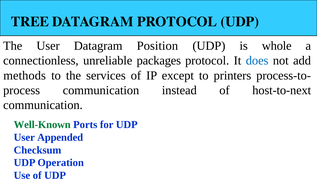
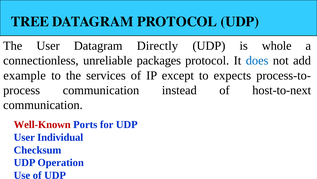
Position: Position -> Directly (157, 46)
methods: methods -> example (25, 75)
printers: printers -> expects (232, 75)
Well-Known colour: green -> red (42, 124)
Appended: Appended -> Individual (60, 137)
